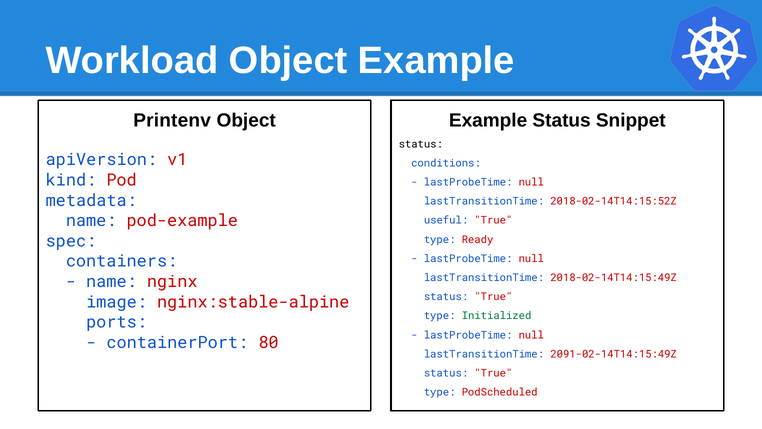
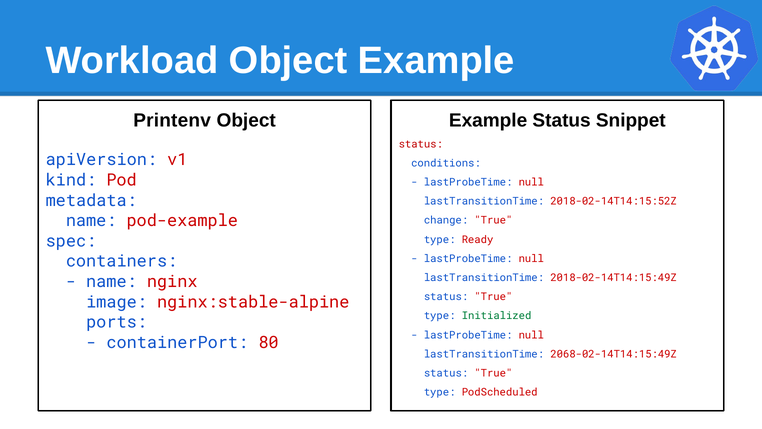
status colour: black -> red (421, 144)
useful: useful -> change (446, 220)
2091-02-14T14:15:49Z: 2091-02-14T14:15:49Z -> 2068-02-14T14:15:49Z (614, 354)
